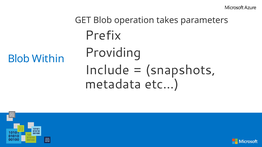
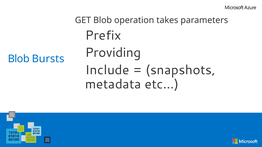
Within: Within -> Bursts (48, 59)
